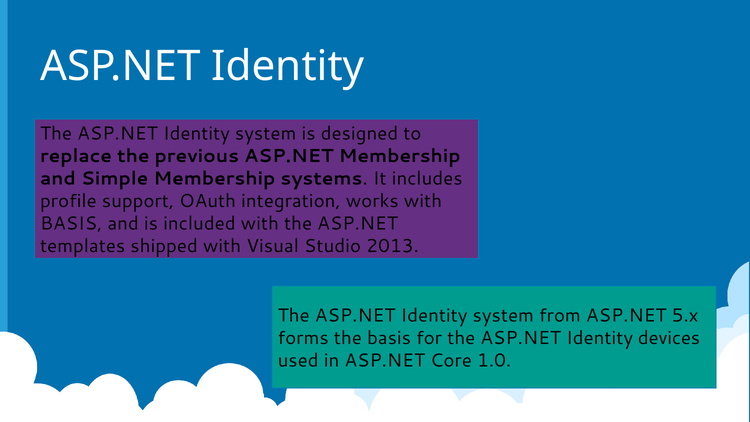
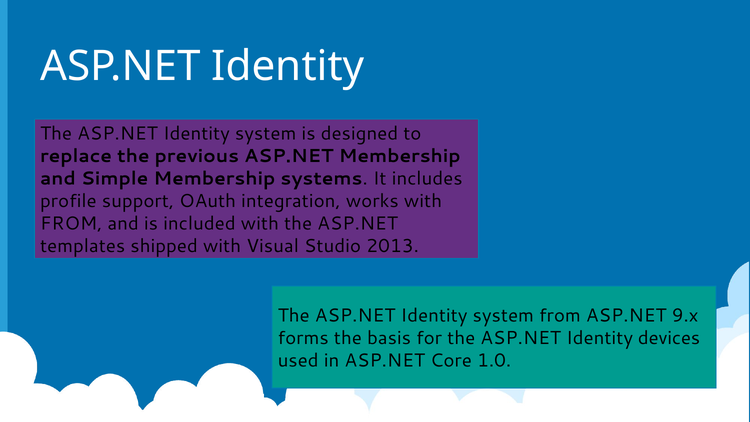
BASIS: BASIS -> FROM (71, 224)
5.x: 5.x -> 9.x (685, 316)
